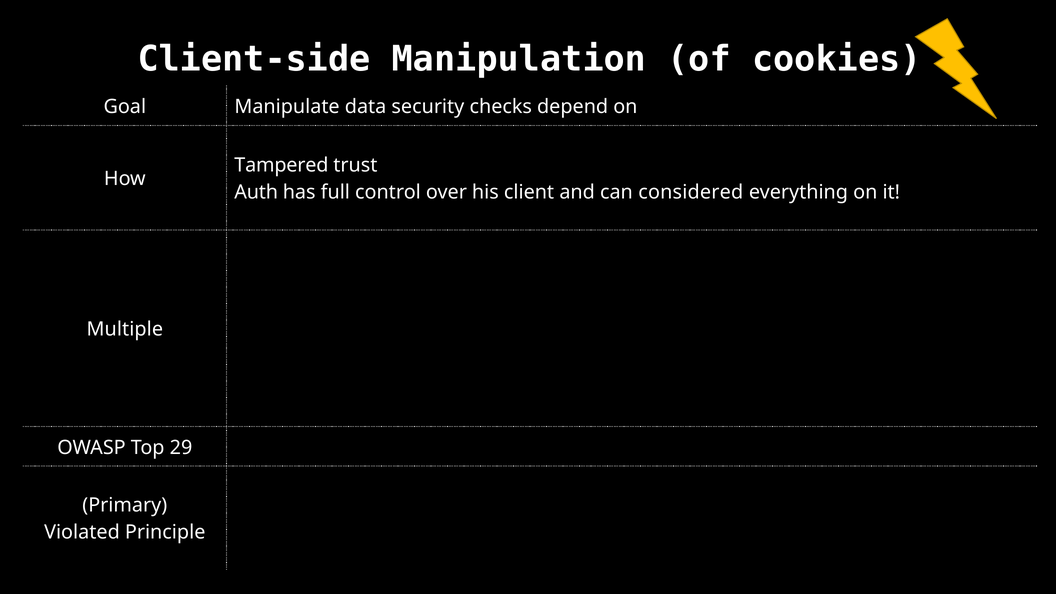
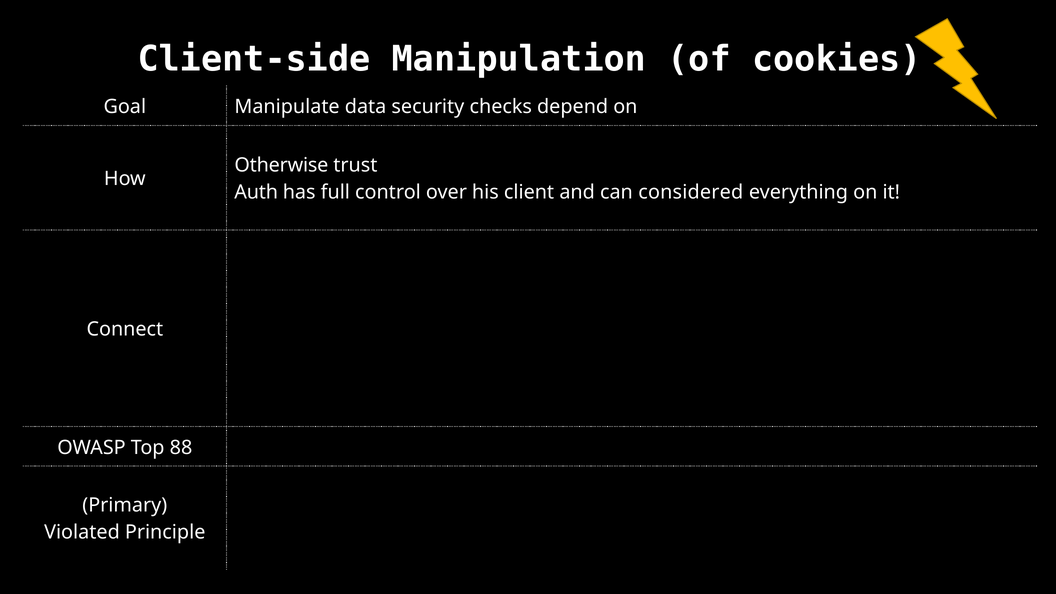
Tampered: Tampered -> Otherwise (281, 165)
Multiple: Multiple -> Connect (125, 329)
29: 29 -> 88 (181, 447)
